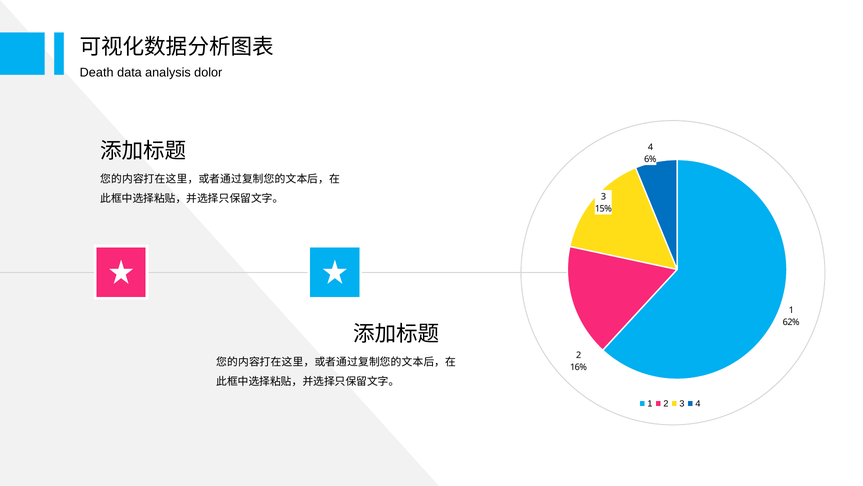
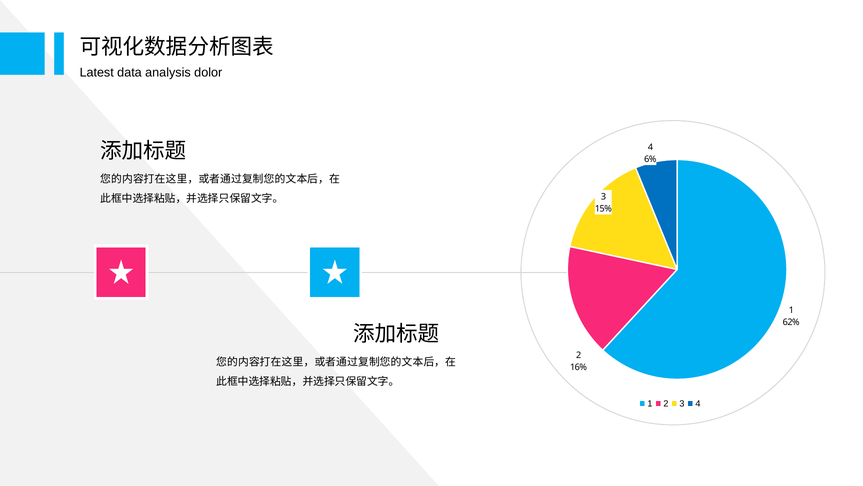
Death: Death -> Latest (97, 72)
